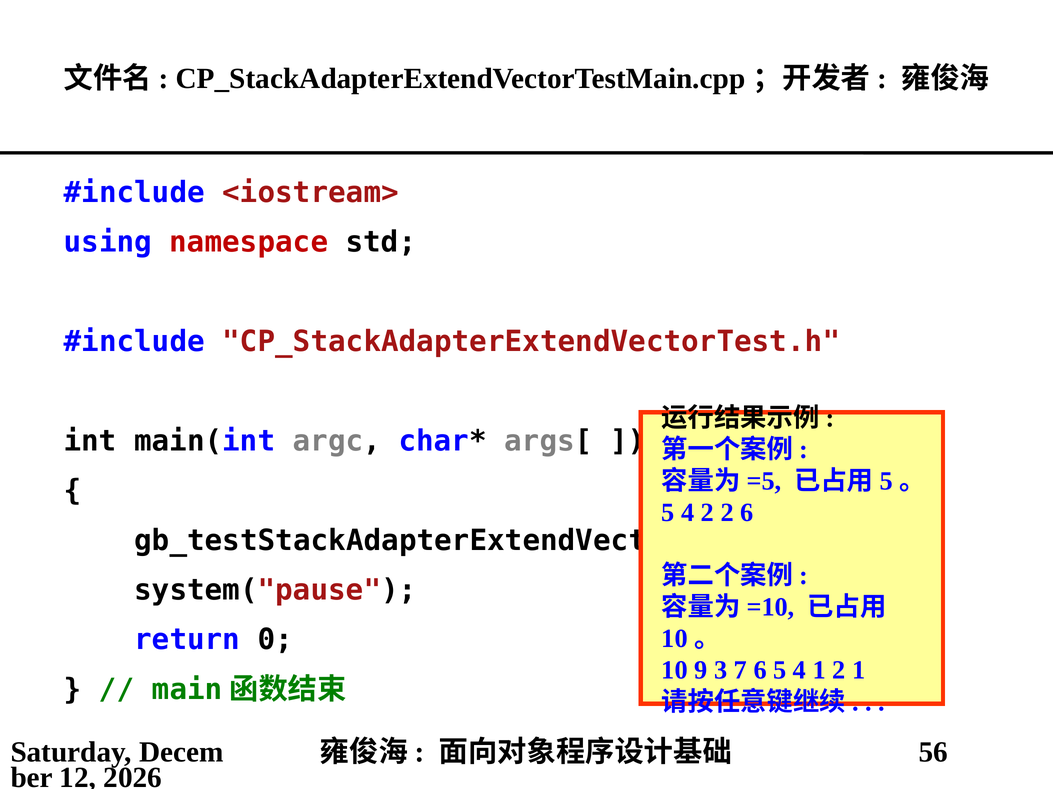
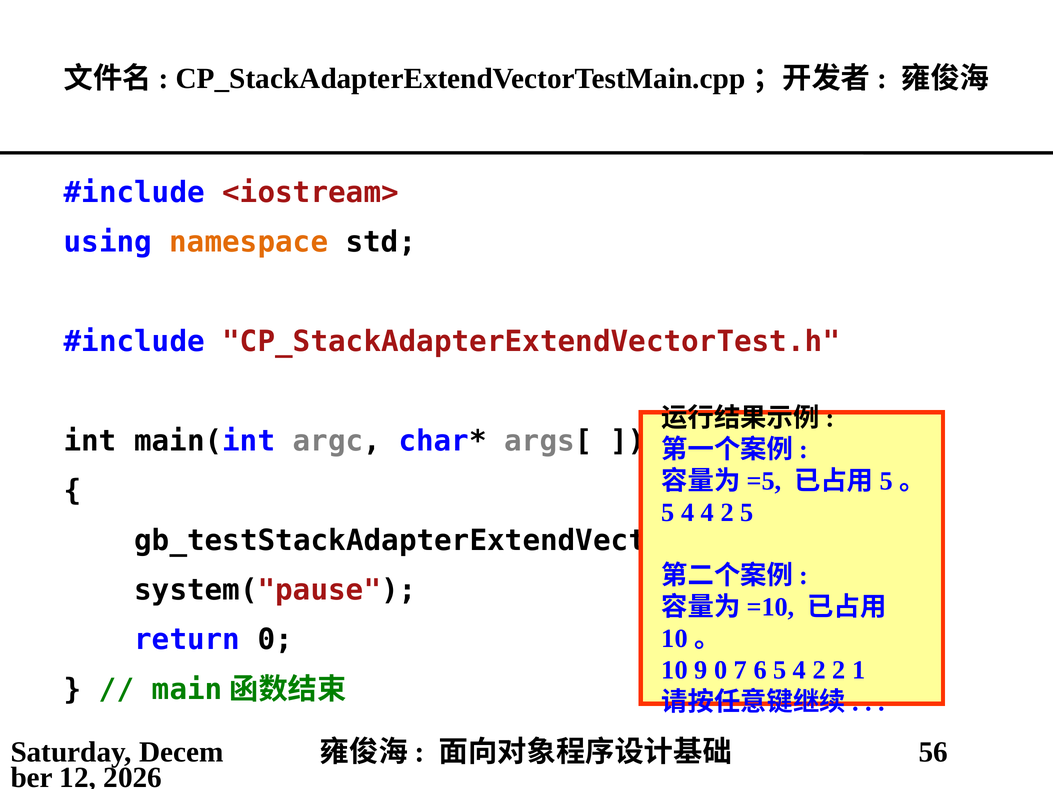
namespace colour: red -> orange (249, 242)
4 2: 2 -> 4 (707, 513)
2 6: 6 -> 5 (747, 513)
9 3: 3 -> 0 (721, 671)
5 4 1: 1 -> 2 (819, 671)
